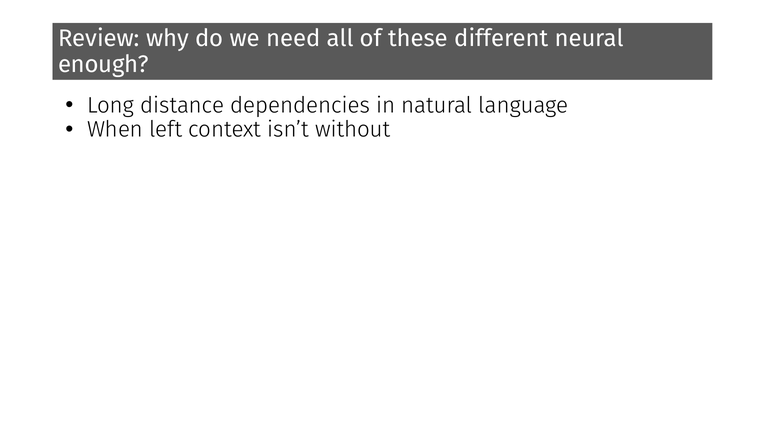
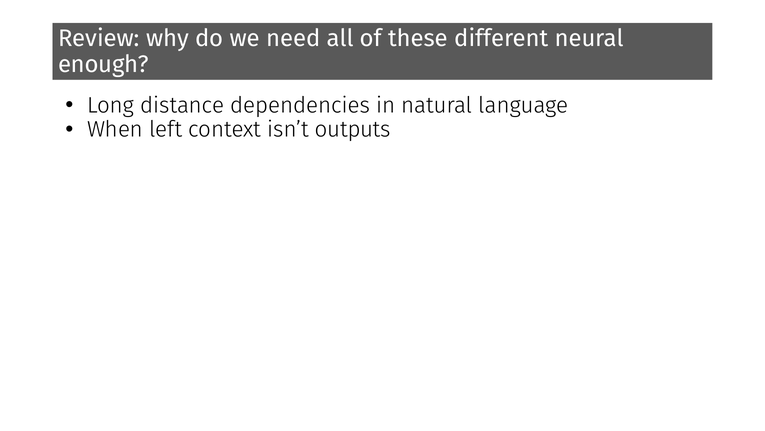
without: without -> outputs (353, 129)
